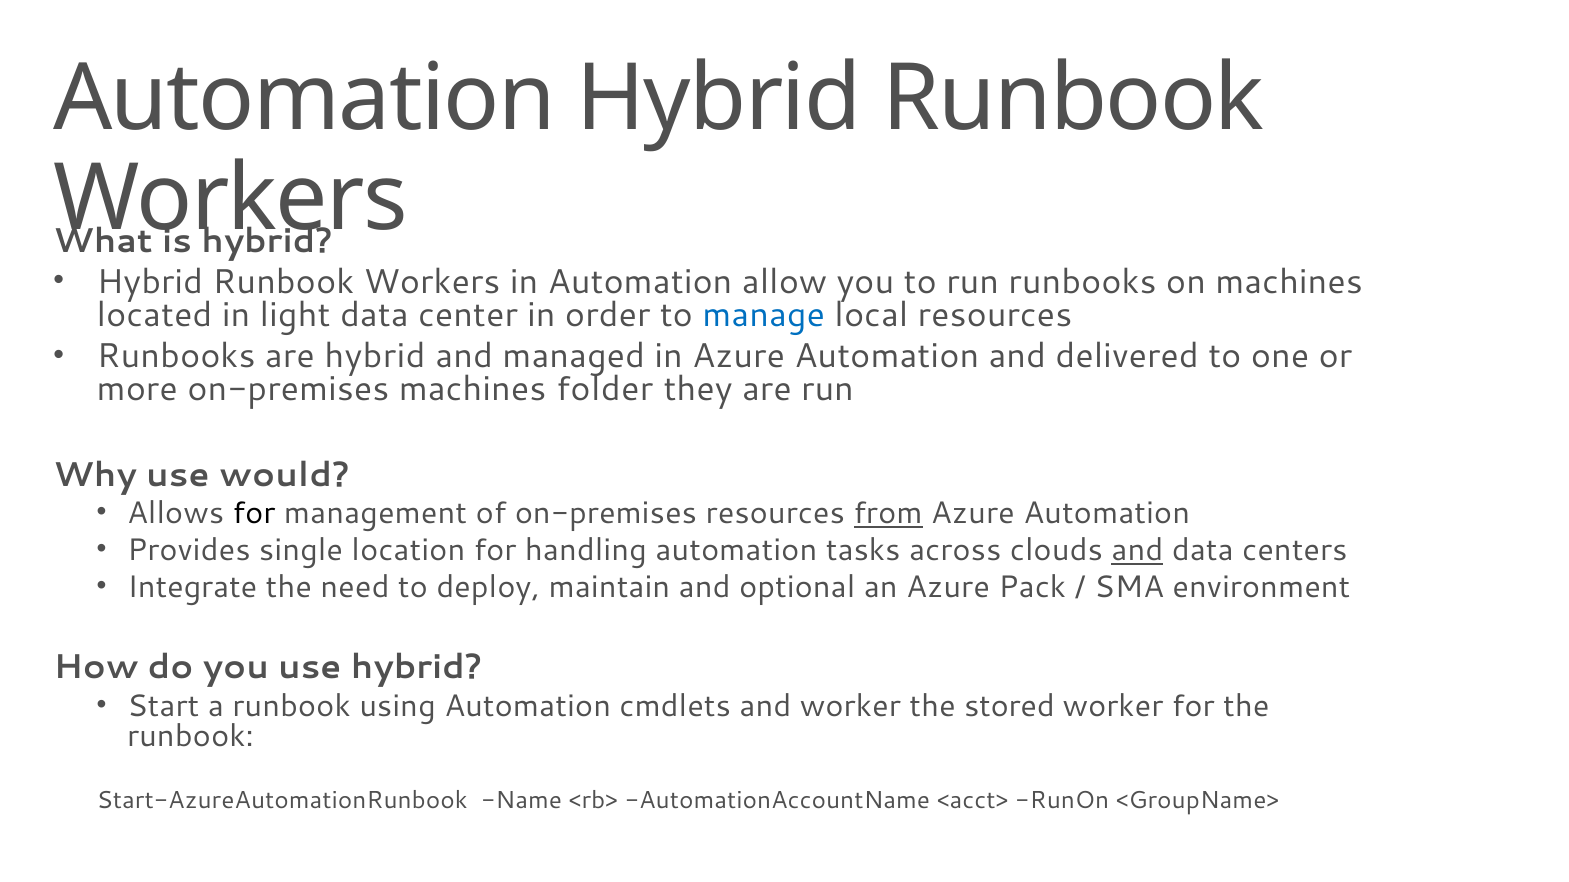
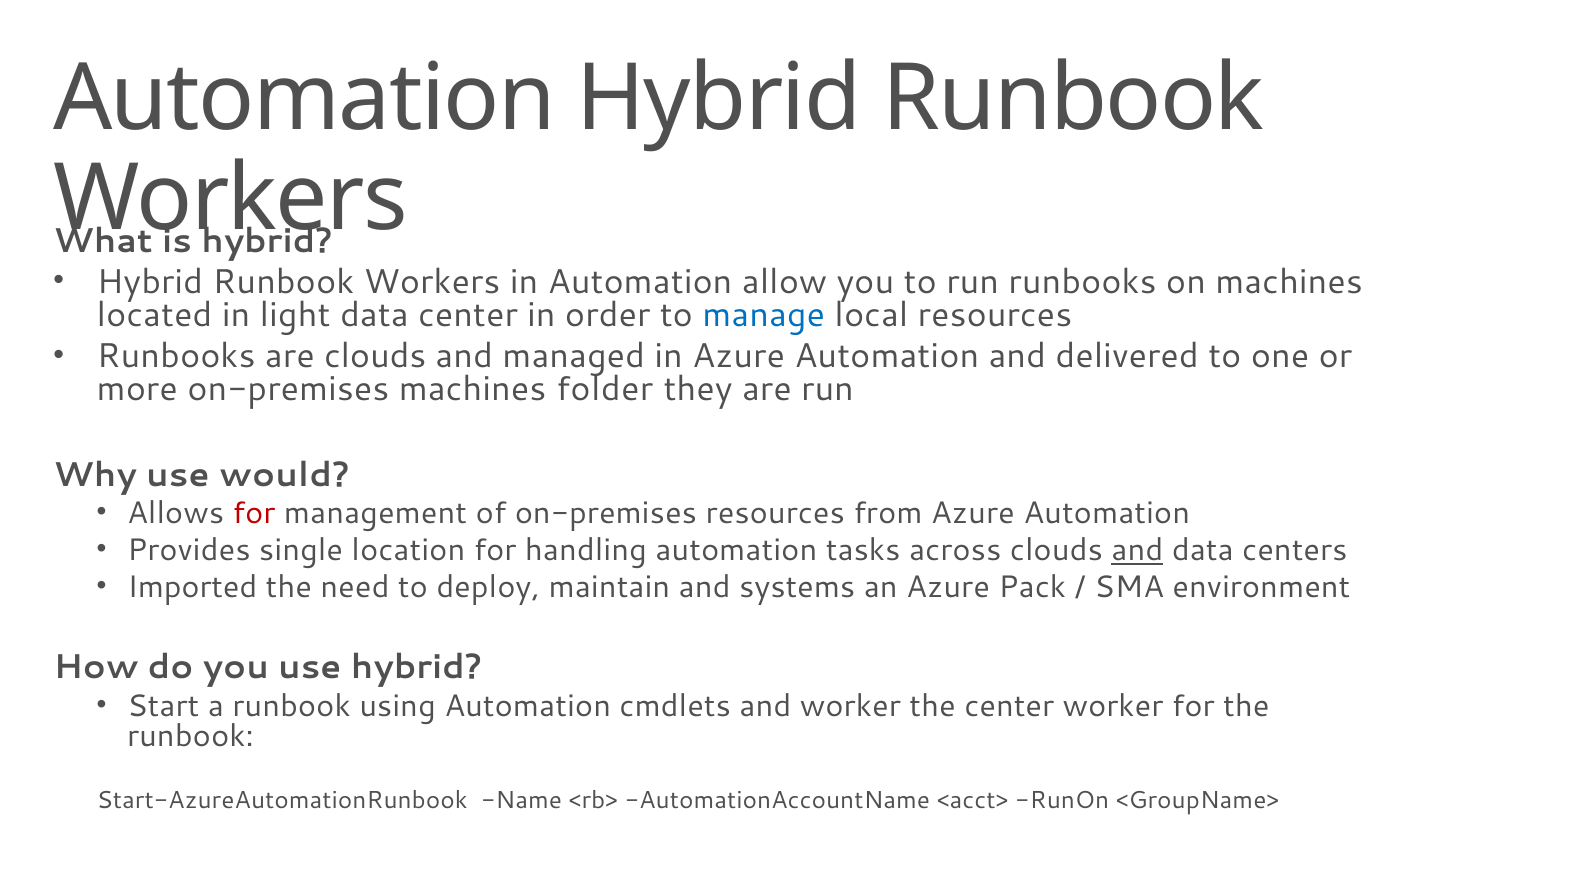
are hybrid: hybrid -> clouds (375, 356)
for colour: black -> red (254, 514)
from underline: present -> none (888, 514)
Integrate: Integrate -> Imported (192, 588)
optional: optional -> systems (797, 588)
the stored: stored -> center (1009, 706)
